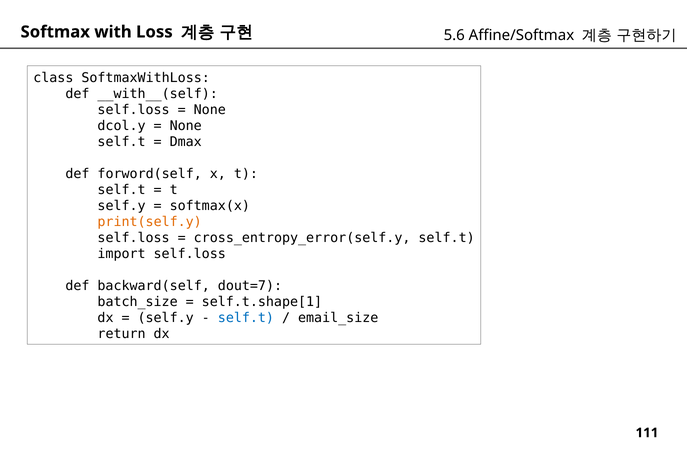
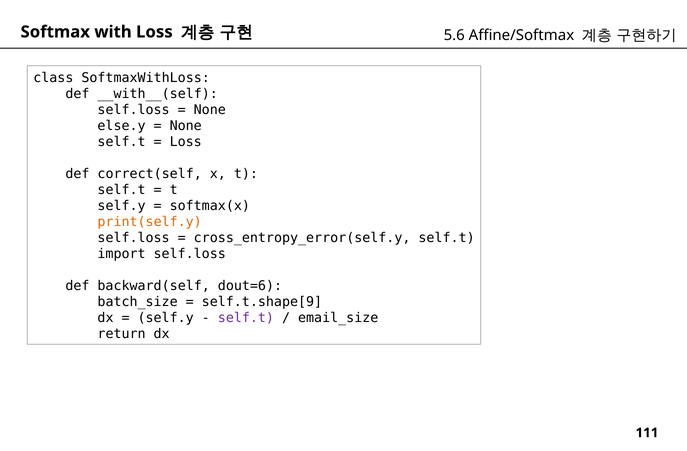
dcol.y: dcol.y -> else.y (122, 126)
Dmax: Dmax -> Loss (186, 142)
forword(self: forword(self -> correct(self (150, 174)
dout=7: dout=7 -> dout=6 (250, 286)
self.t.shape[1: self.t.shape[1 -> self.t.shape[9 (262, 302)
self.t colour: blue -> purple (246, 318)
